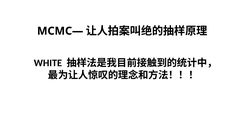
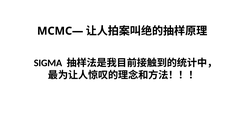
WHITE: WHITE -> SIGMA (48, 63)
